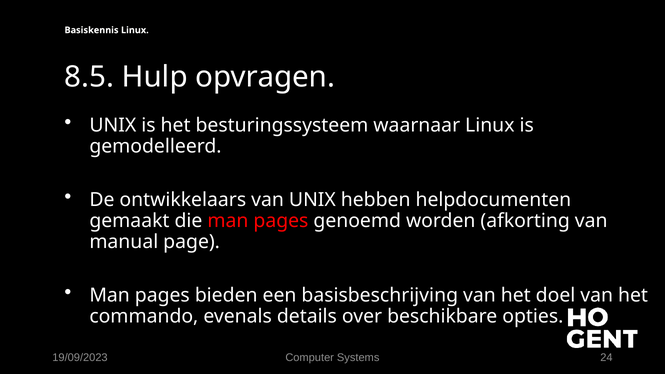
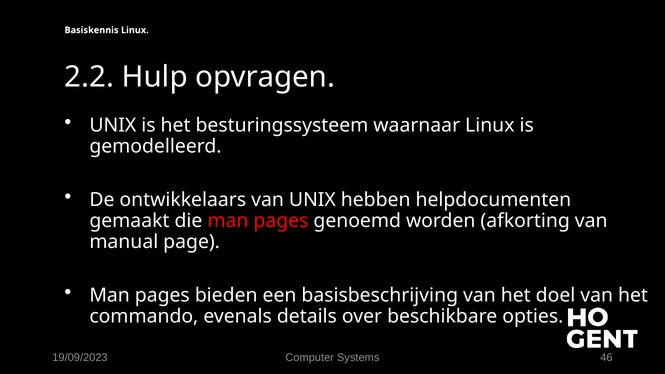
8.5: 8.5 -> 2.2 (89, 77)
24: 24 -> 46 (606, 357)
